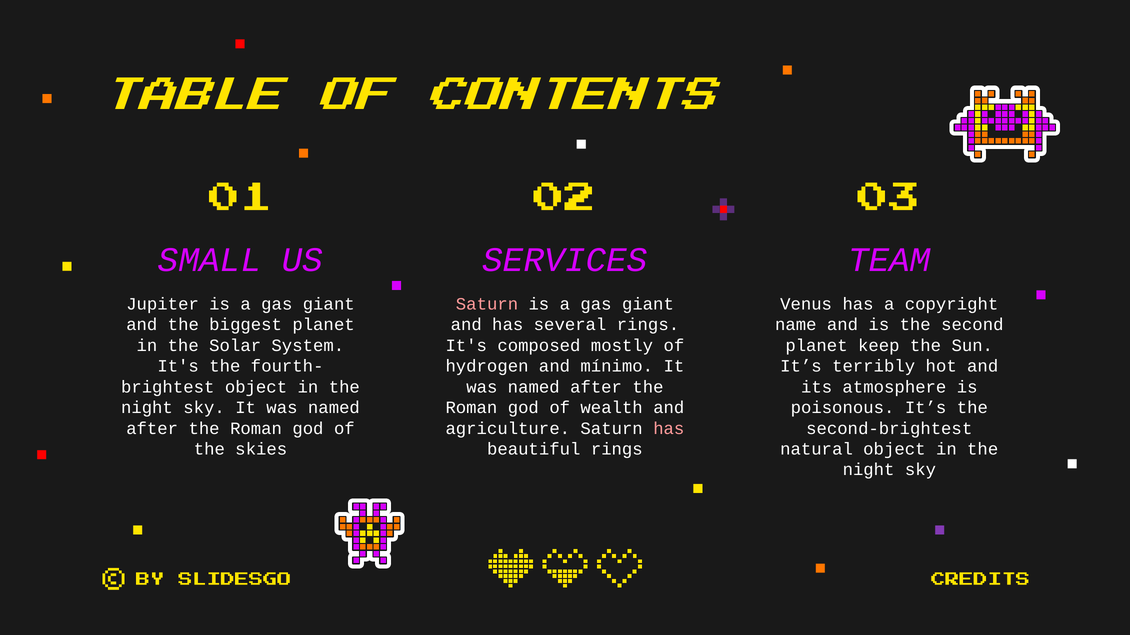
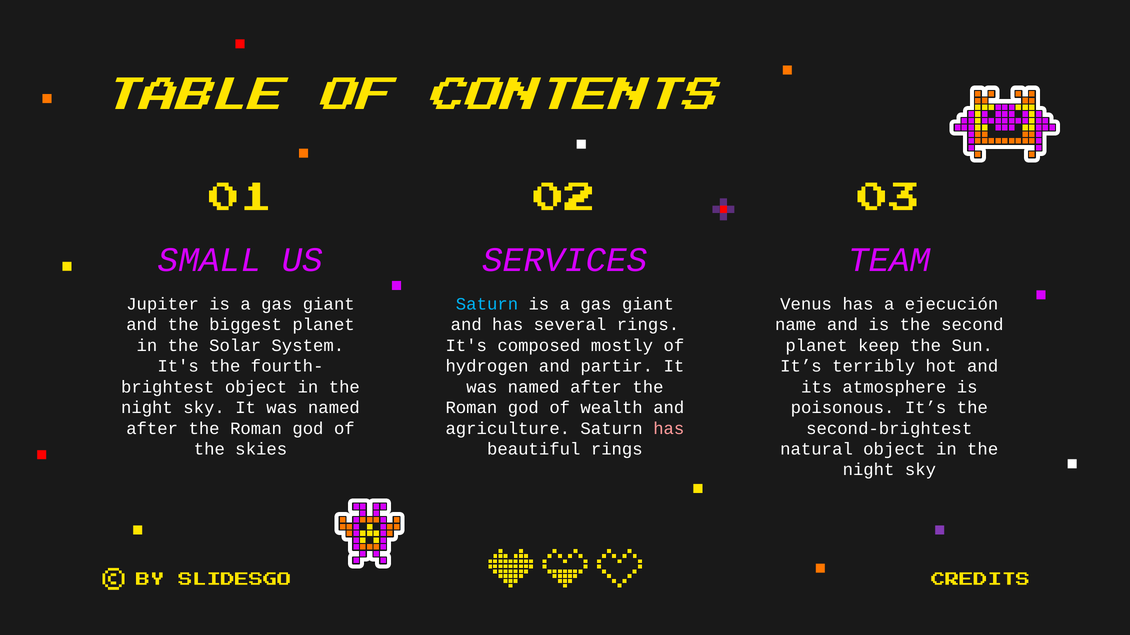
Saturn colour: pink -> light blue (487, 304)
copyright: copyright -> ejecución (952, 304)
mínimo: mínimo -> partir (617, 367)
